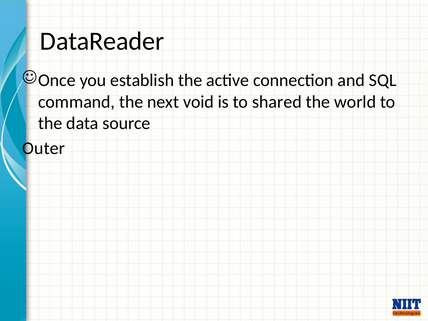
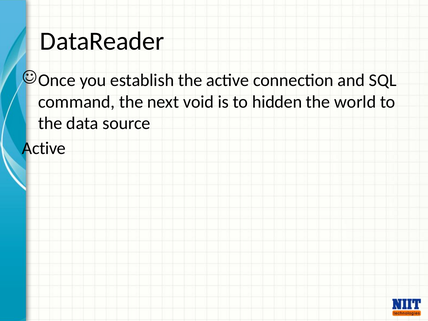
shared: shared -> hidden (277, 102)
Outer: Outer -> Active (44, 148)
